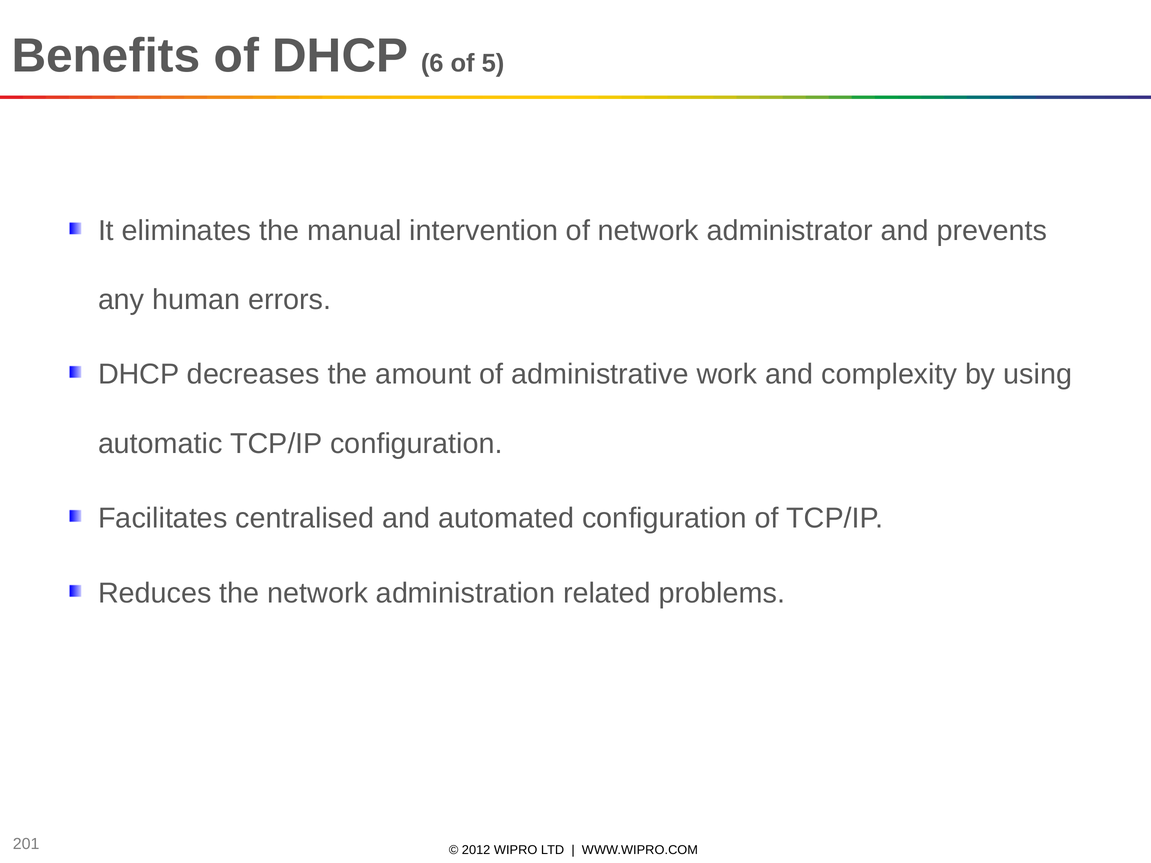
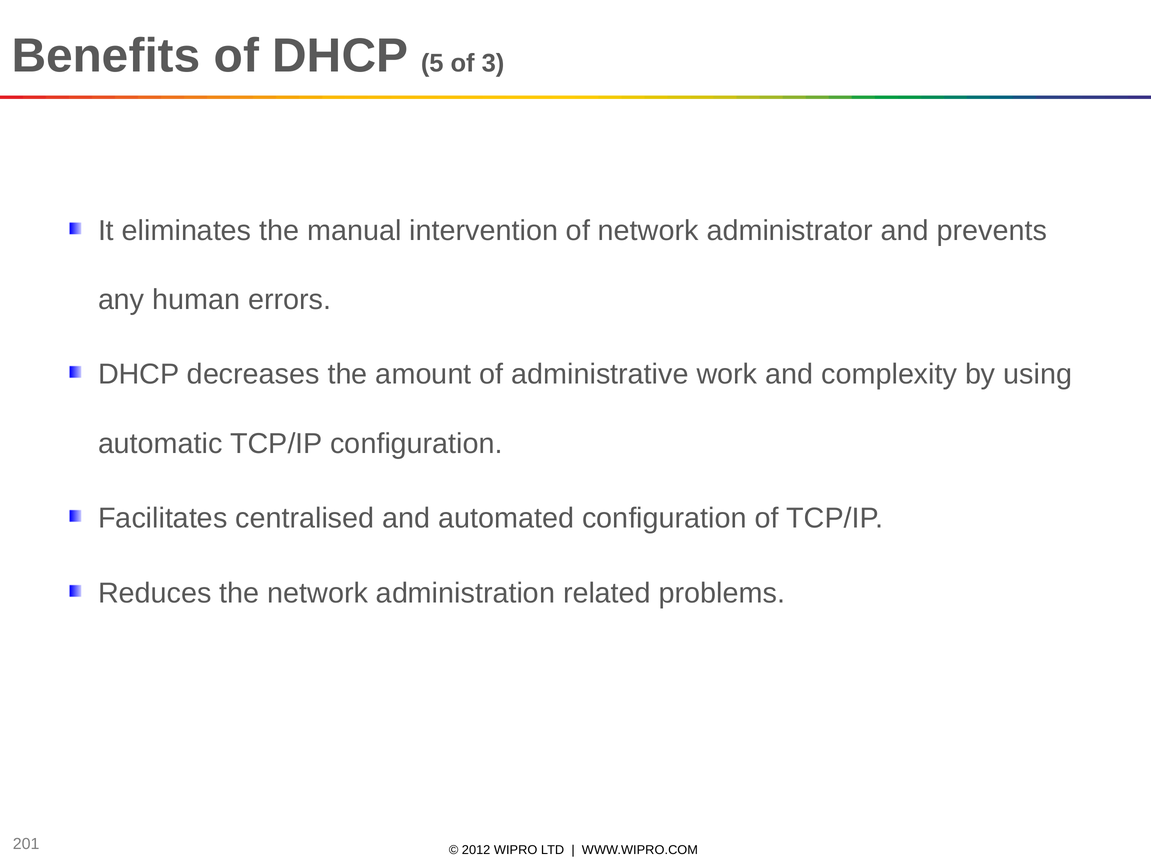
6: 6 -> 5 (432, 64)
5: 5 -> 3 (493, 64)
